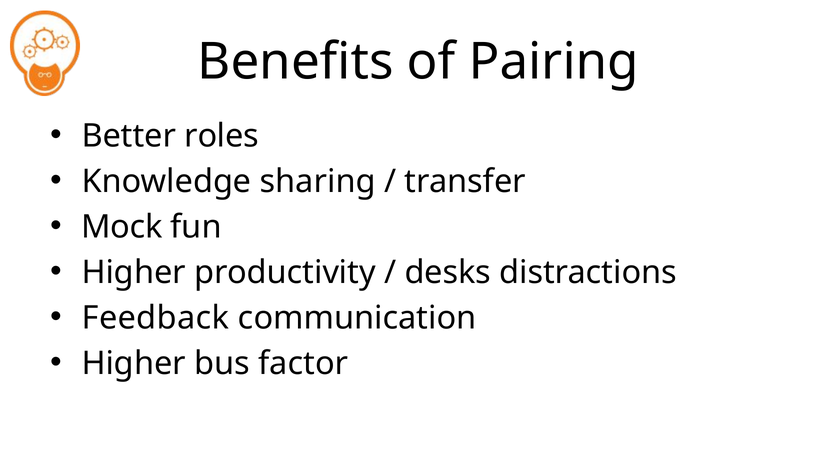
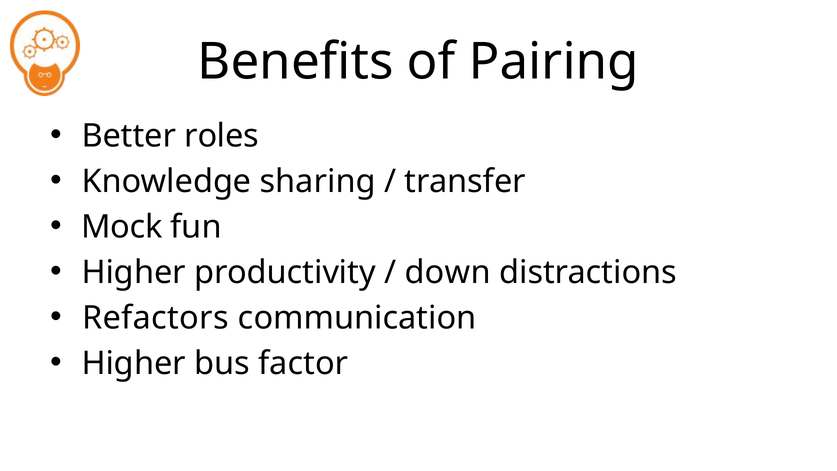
desks: desks -> down (448, 272)
Feedback: Feedback -> Refactors (155, 318)
